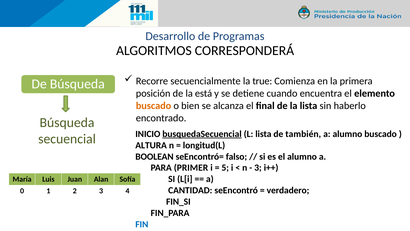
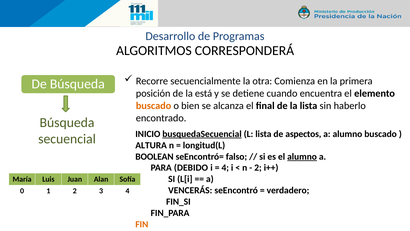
true: true -> otra (262, 81)
también: también -> aspectos (303, 134)
alumno underline: none -> present (302, 156)
PRIMER: PRIMER -> DEBIDO (191, 168)
5: 5 -> 4 (225, 168)
3: 3 -> 2 (258, 168)
CANTIDAD: CANTIDAD -> VENCERÁS (190, 190)
FIN colour: blue -> orange (142, 224)
